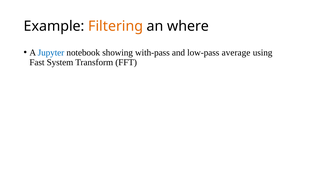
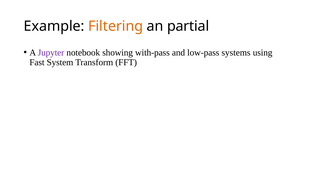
where: where -> partial (188, 26)
Jupyter colour: blue -> purple (51, 52)
average: average -> systems (236, 52)
